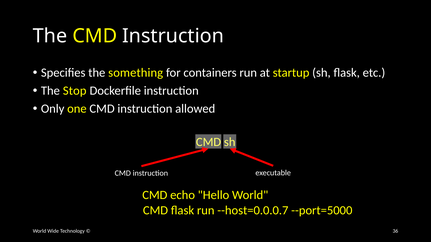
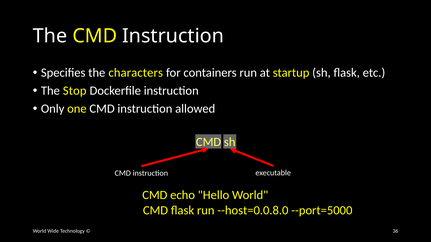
something: something -> characters (136, 73)
--host=0.0.0.7: --host=0.0.0.7 -> --host=0.0.8.0 (253, 211)
